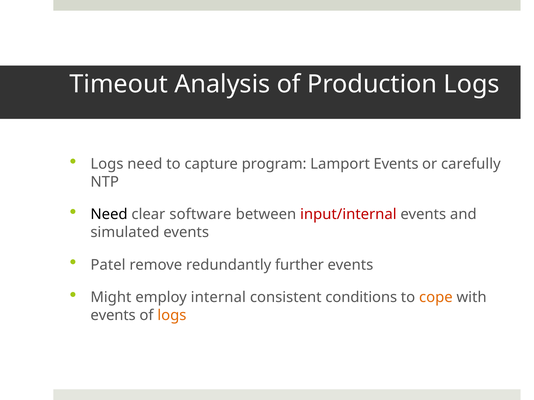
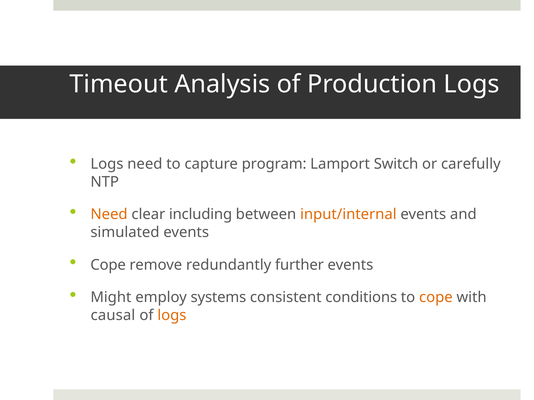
Lamport Events: Events -> Switch (396, 164)
Need colour: black -> orange (109, 215)
software: software -> including (201, 215)
input/internal colour: red -> orange (348, 215)
Patel: Patel -> Cope (108, 265)
internal: internal -> systems (218, 298)
events: events -> causal (113, 316)
